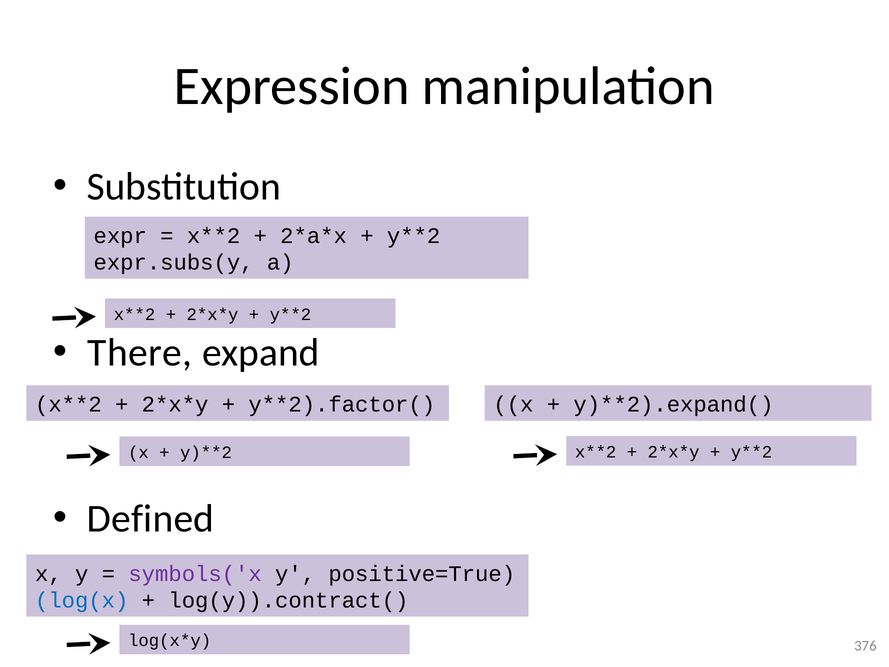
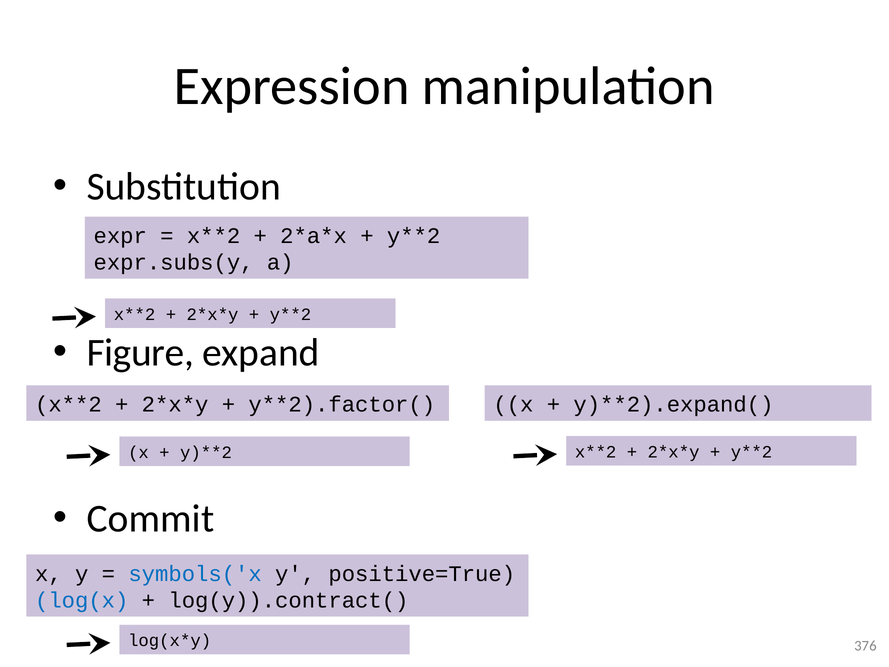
There: There -> Figure (140, 352)
Defined: Defined -> Commit (150, 519)
symbols('x colour: purple -> blue (195, 573)
